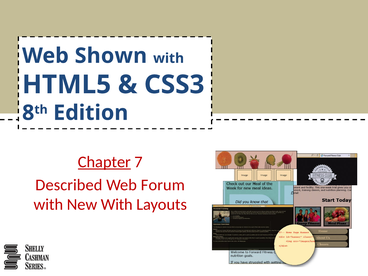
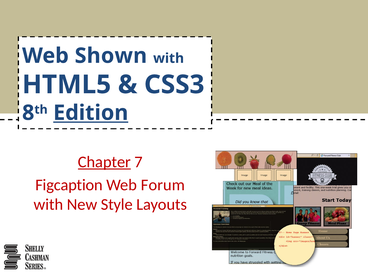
Edition underline: none -> present (91, 113)
Described: Described -> Figcaption (69, 185)
New With: With -> Style (117, 205)
